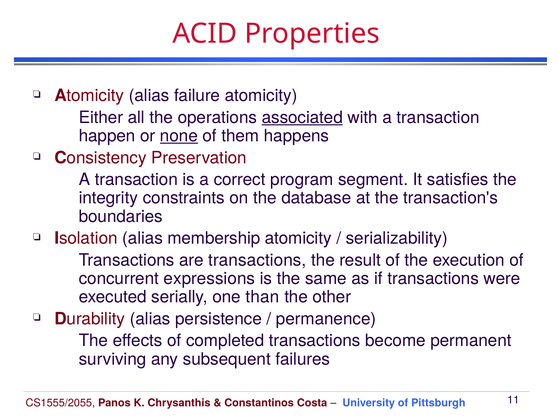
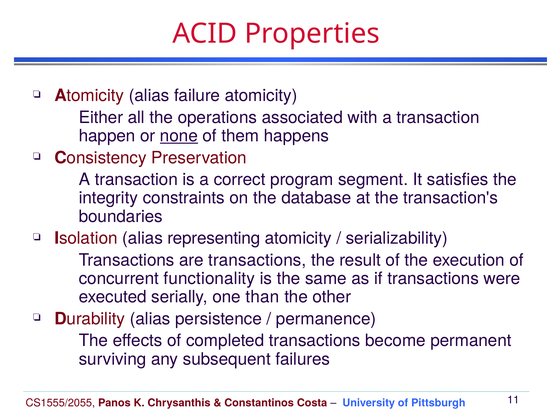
associated underline: present -> none (302, 117)
membership: membership -> representing (214, 238)
expressions: expressions -> functionality (209, 278)
